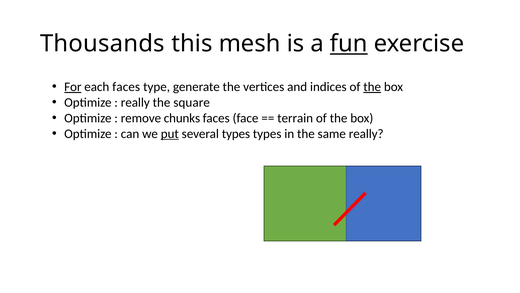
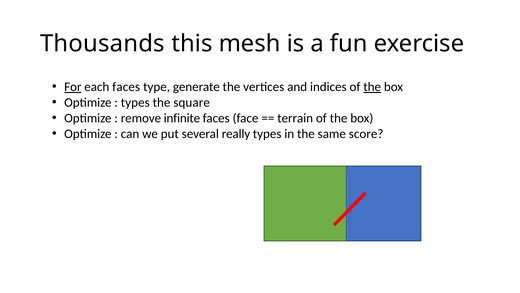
fun underline: present -> none (349, 44)
really: really -> types (135, 102)
chunks: chunks -> infinite (182, 118)
put underline: present -> none (170, 134)
several types: types -> really (236, 134)
same really: really -> score (366, 134)
